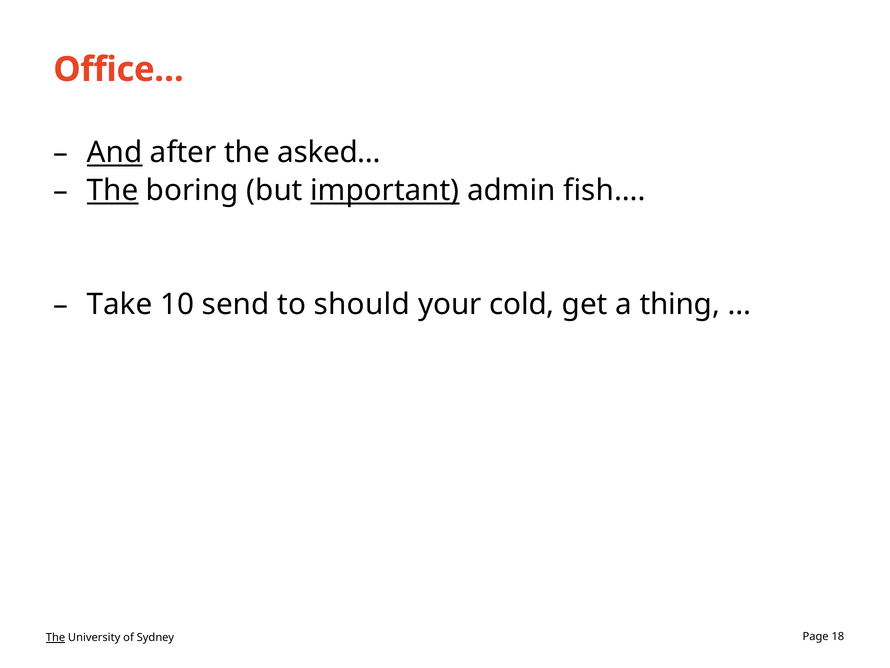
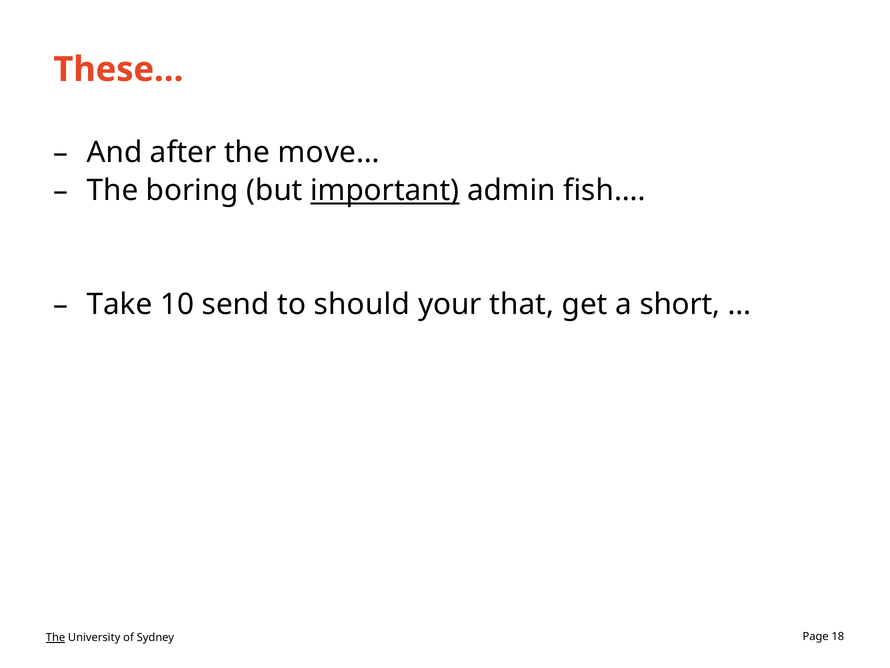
Office…: Office… -> These… (118, 69)
And underline: present -> none (115, 153)
asked…: asked… -> move… (329, 153)
The underline: present -> none (113, 191)
cold: cold -> that (522, 304)
thing: thing -> short (680, 304)
